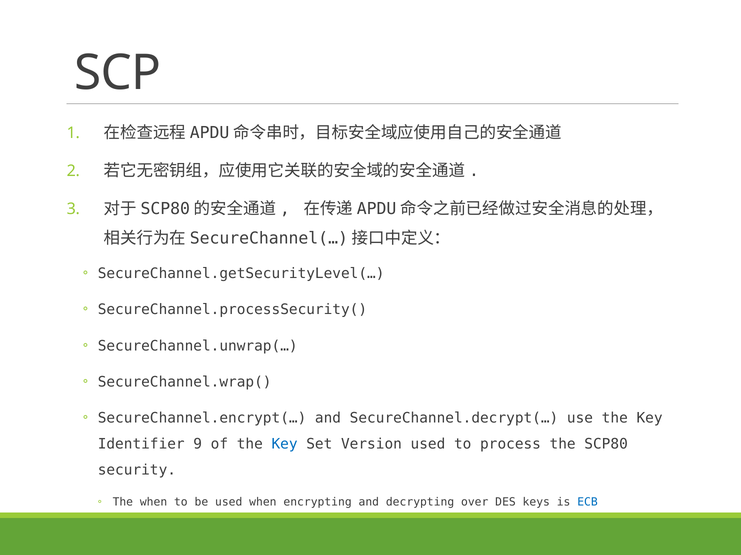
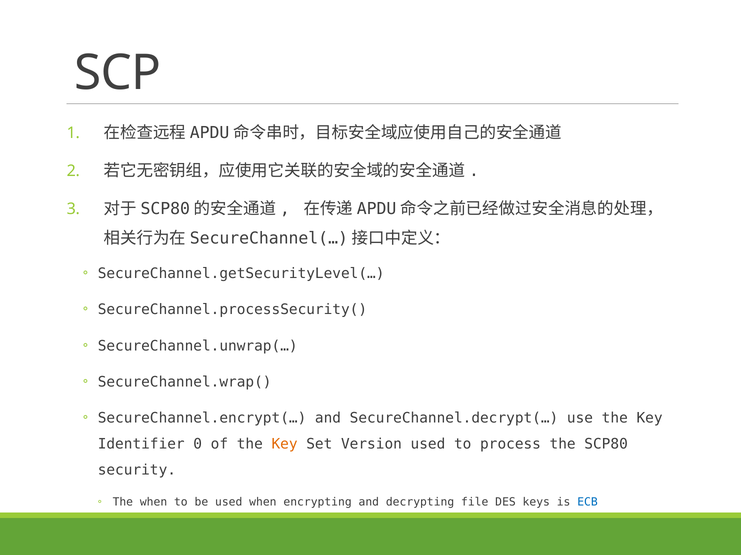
9: 9 -> 0 (198, 445)
Key colour: blue -> orange (285, 445)
over: over -> file (475, 503)
